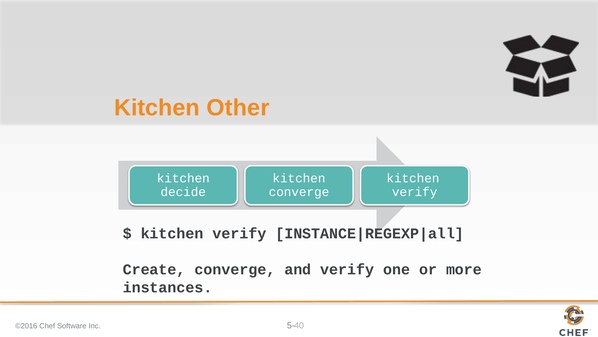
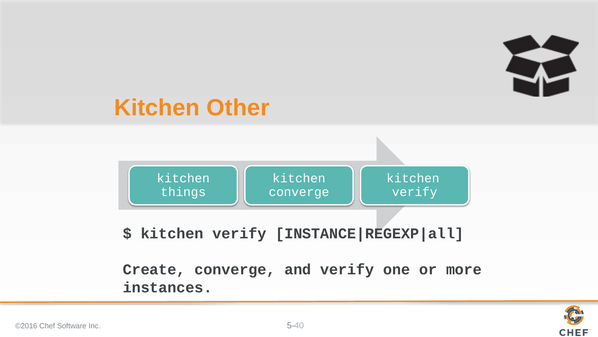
decide: decide -> things (183, 192)
